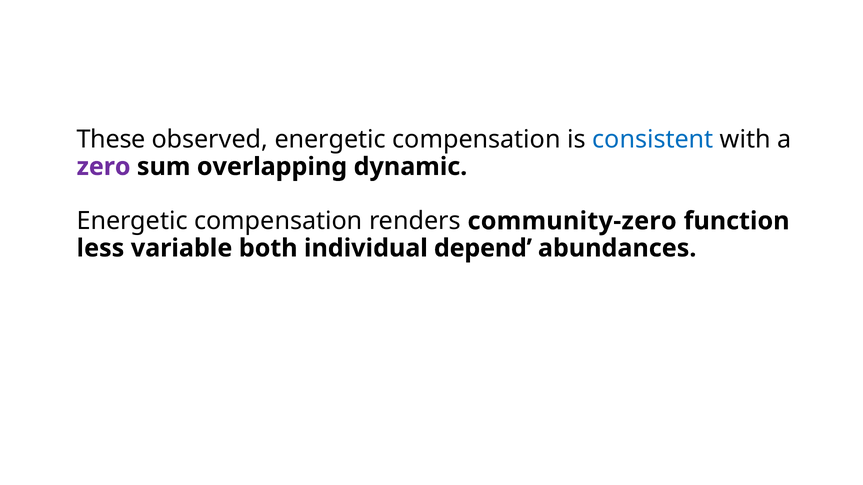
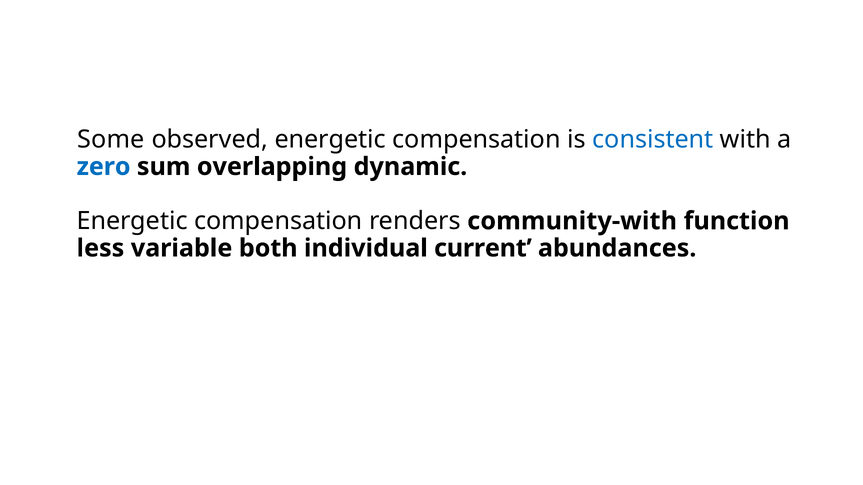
These: These -> Some (111, 140)
zero colour: purple -> blue (104, 167)
community-zero: community-zero -> community-with (572, 221)
depend: depend -> current (483, 248)
